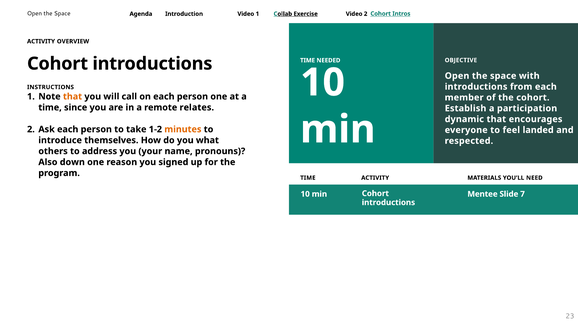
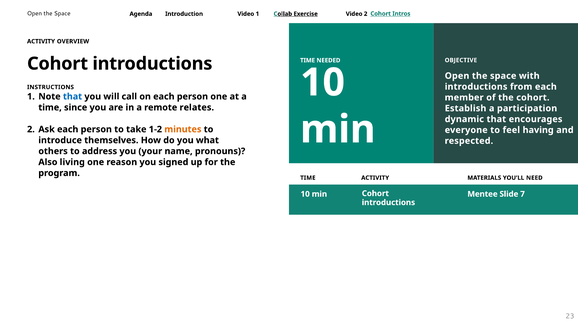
that colour: orange -> blue (73, 97)
landed: landed -> having (538, 130)
down: down -> living (72, 162)
